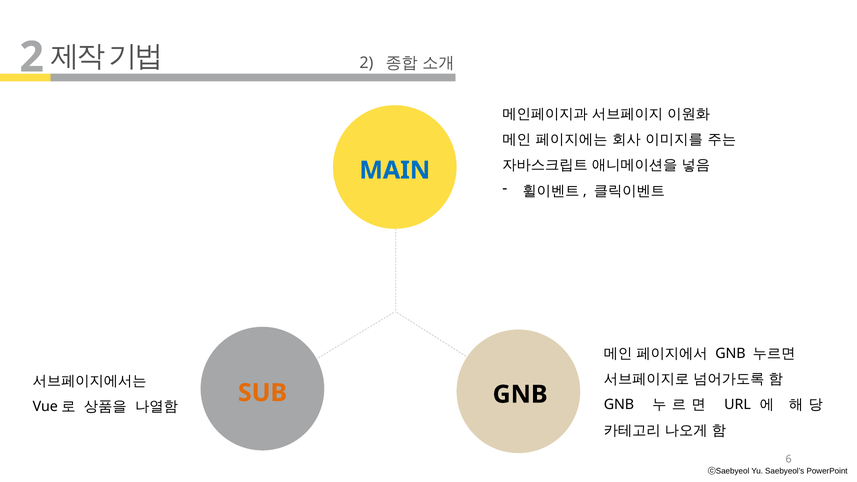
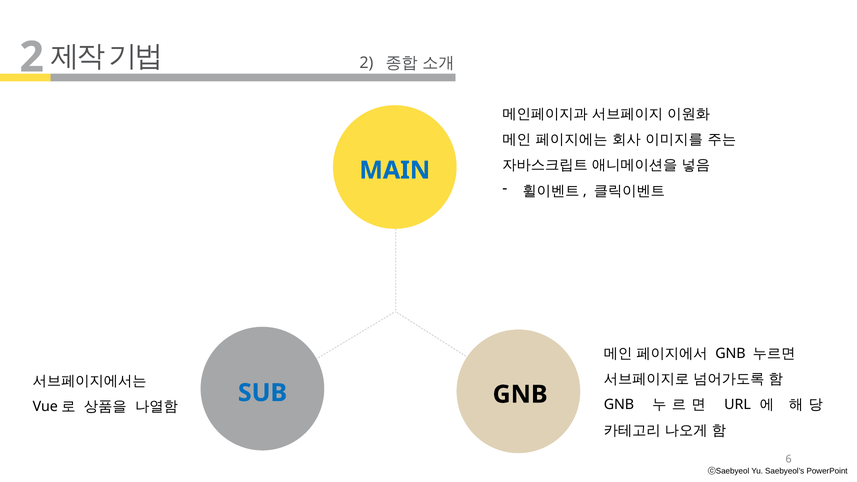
SUB colour: orange -> blue (262, 393)
